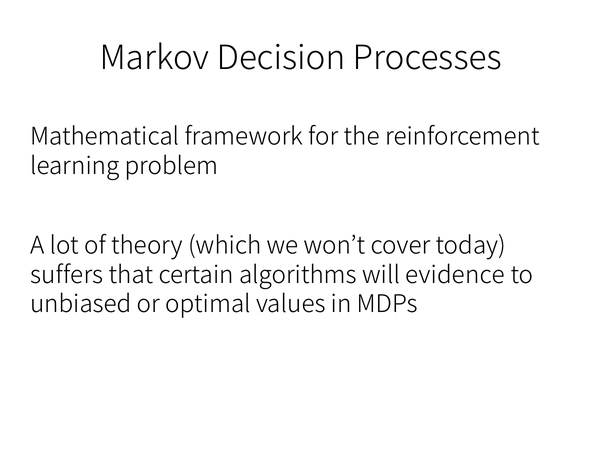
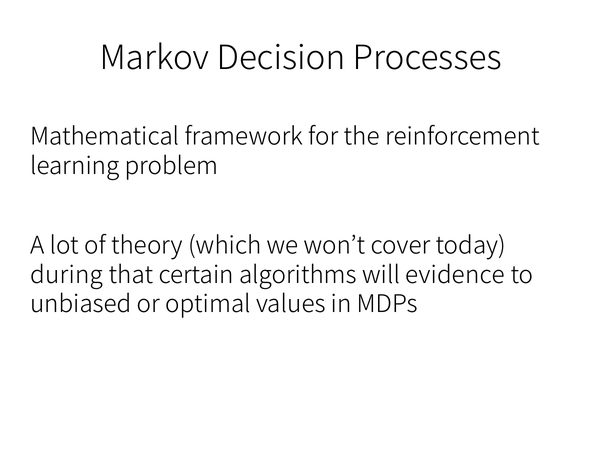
suffers: suffers -> during (67, 275)
